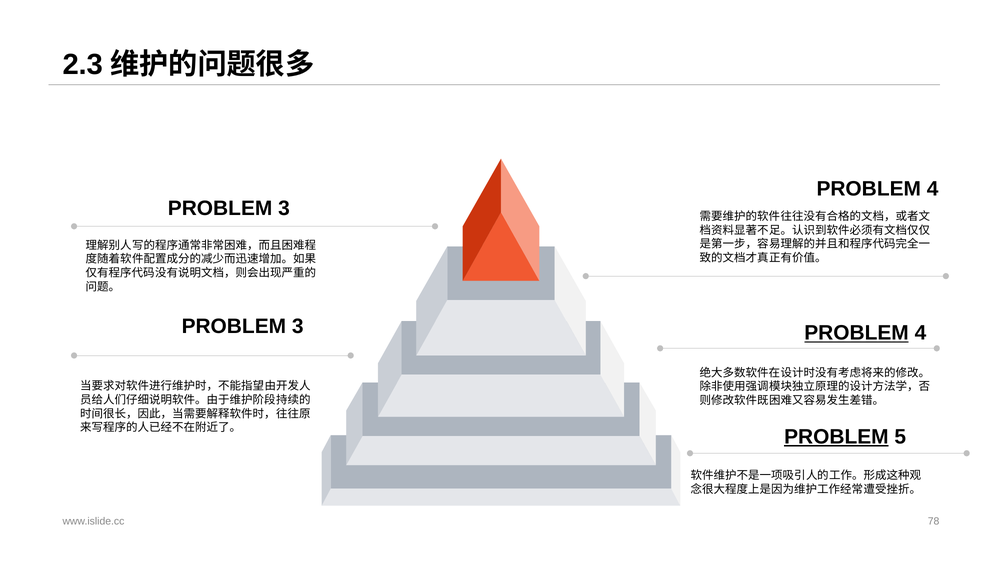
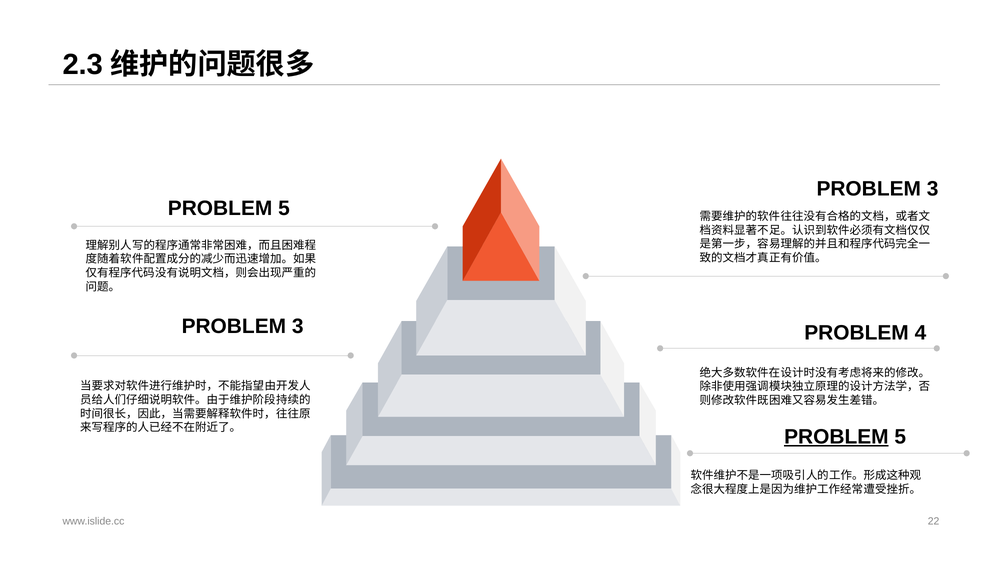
4: 4 -> 3 (933, 189)
3: 3 -> 5 (284, 208)
PROBLEM underline: present -> none (857, 333)
78: 78 -> 22 (934, 522)
